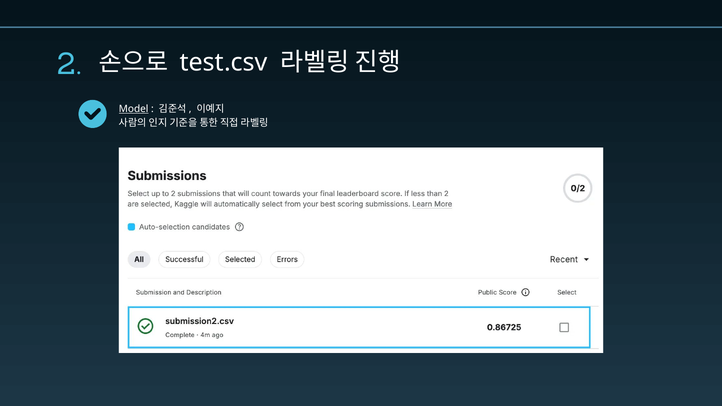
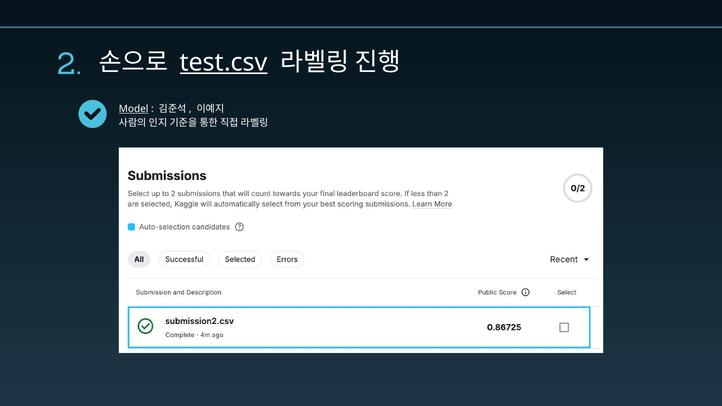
test.csv underline: none -> present (224, 62)
